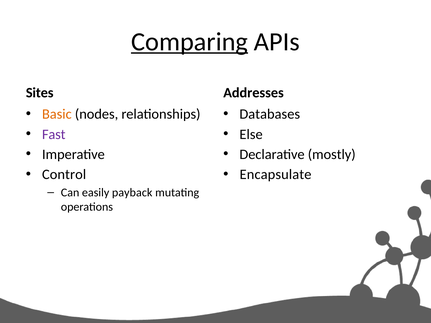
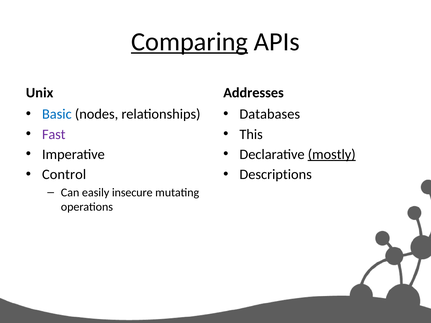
Sites: Sites -> Unix (40, 93)
Basic colour: orange -> blue (57, 114)
Else: Else -> This (251, 134)
mostly underline: none -> present (332, 155)
Encapsulate: Encapsulate -> Descriptions (276, 175)
payback: payback -> insecure (132, 193)
